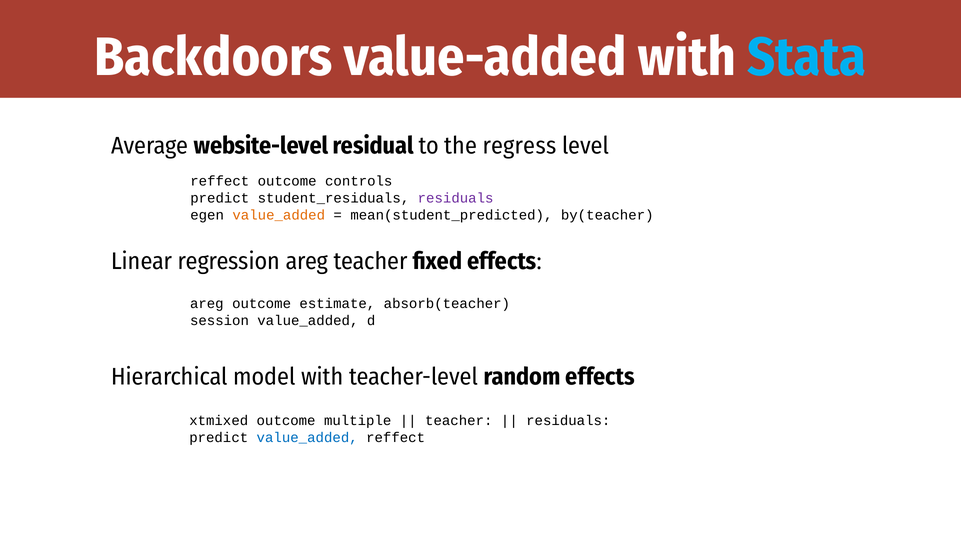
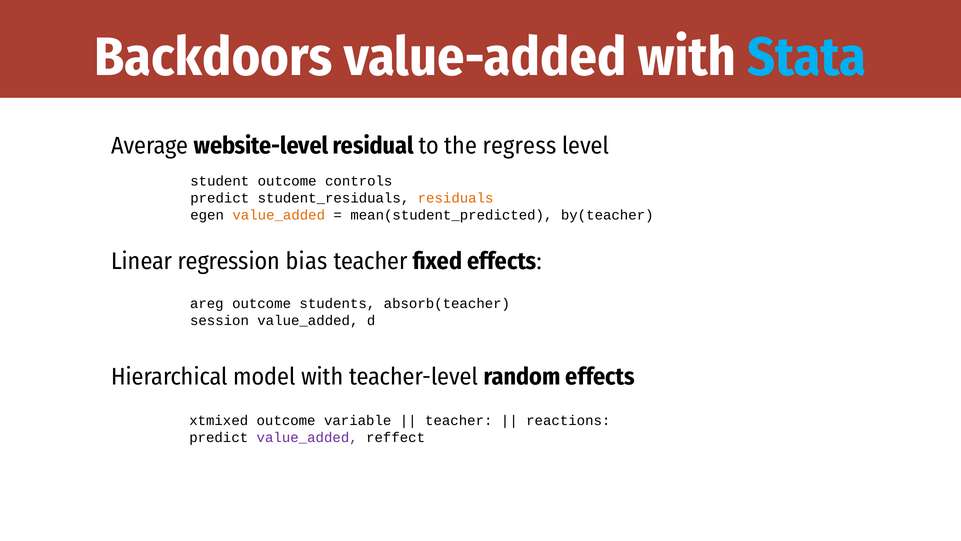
reffect: reffect -> student (220, 181)
residuals colour: purple -> orange (456, 198)
regression areg: areg -> bias (307, 261)
estimate: estimate -> students (337, 304)
multiple: multiple -> variable (358, 420)
residuals: residuals -> reactions (568, 420)
value_added colour: blue -> purple (307, 437)
